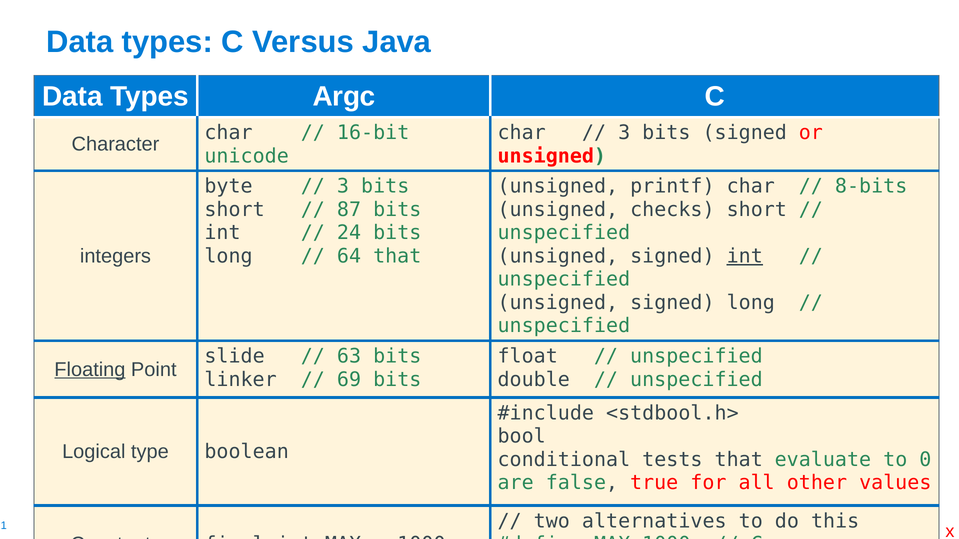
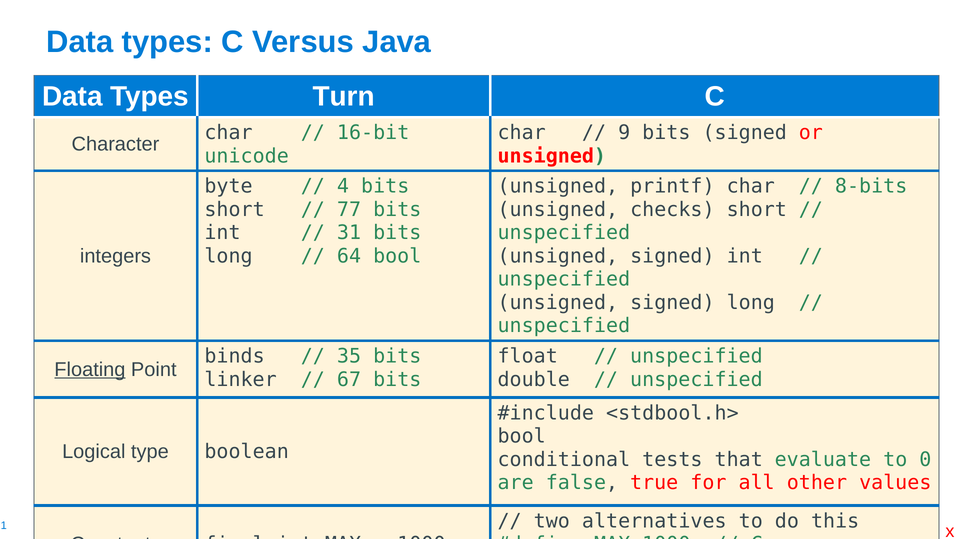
Argc: Argc -> Turn (344, 97)
3: 3 -> 9 (624, 133)
3: 3 -> 4 (343, 187)
87: 87 -> 77 (349, 210)
24: 24 -> 31 (349, 233)
64 that: that -> bool (397, 256)
int underline: present -> none (745, 256)
slide: slide -> binds (235, 357)
63: 63 -> 35 (349, 357)
69: 69 -> 67 (349, 380)
